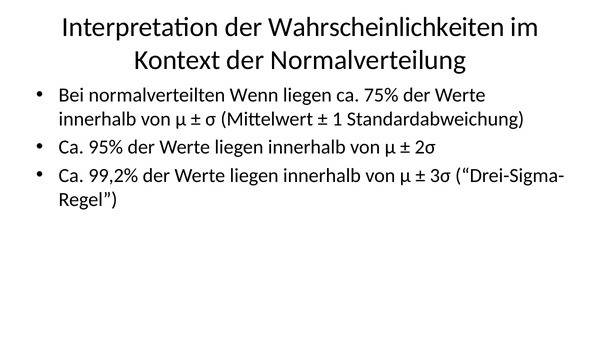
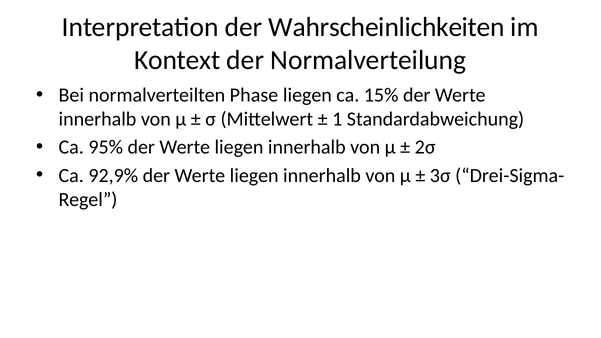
Wenn: Wenn -> Phase (254, 95)
75%: 75% -> 15% (381, 95)
99,2%: 99,2% -> 92,9% (113, 175)
